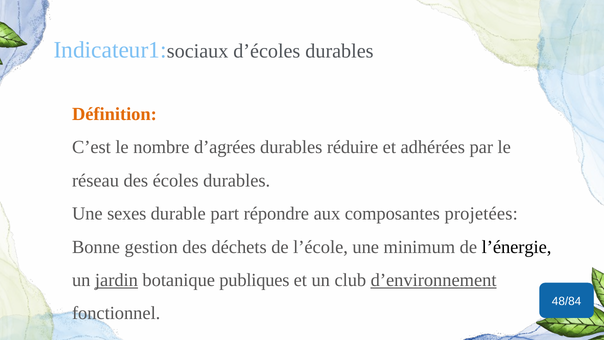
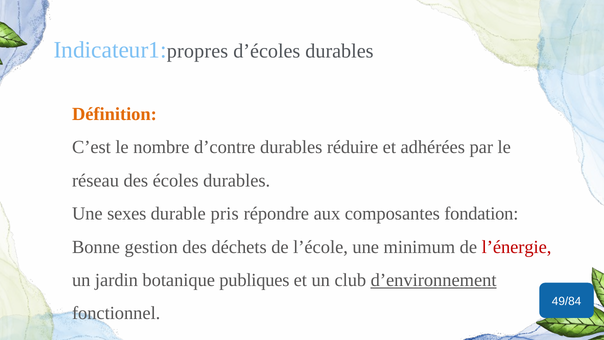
sociaux: sociaux -> propres (198, 51)
d’agrées: d’agrées -> d’contre (225, 147)
part: part -> pris (225, 214)
projetées: projetées -> fondation (481, 214)
l’énergie colour: black -> red (517, 247)
jardin underline: present -> none (116, 280)
48/84: 48/84 -> 49/84 (567, 301)
